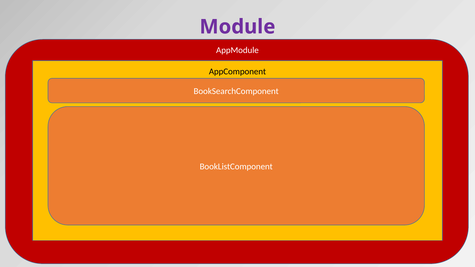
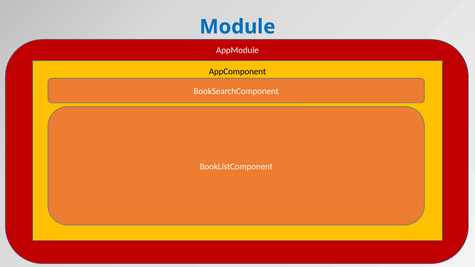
Module colour: purple -> blue (237, 27)
